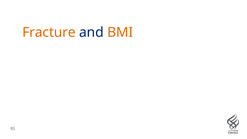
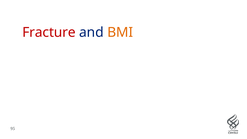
Fracture colour: orange -> red (49, 32)
